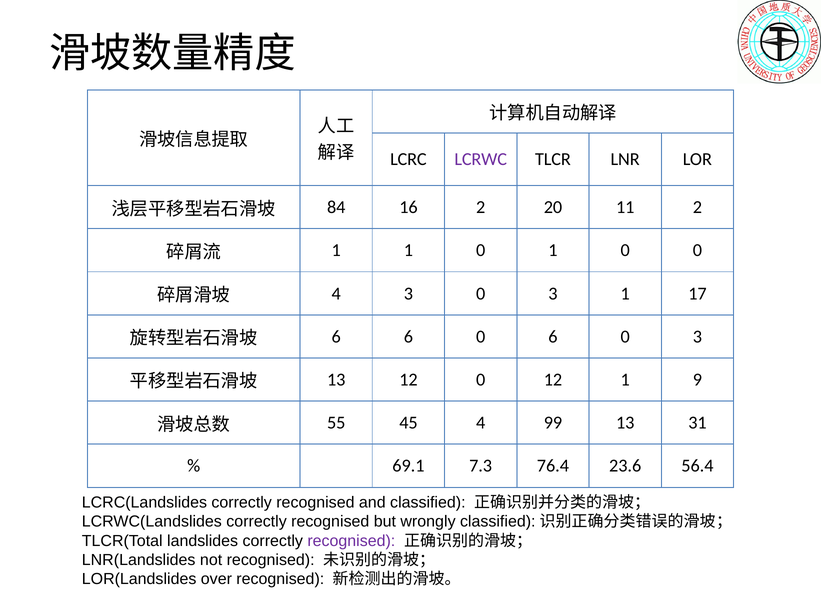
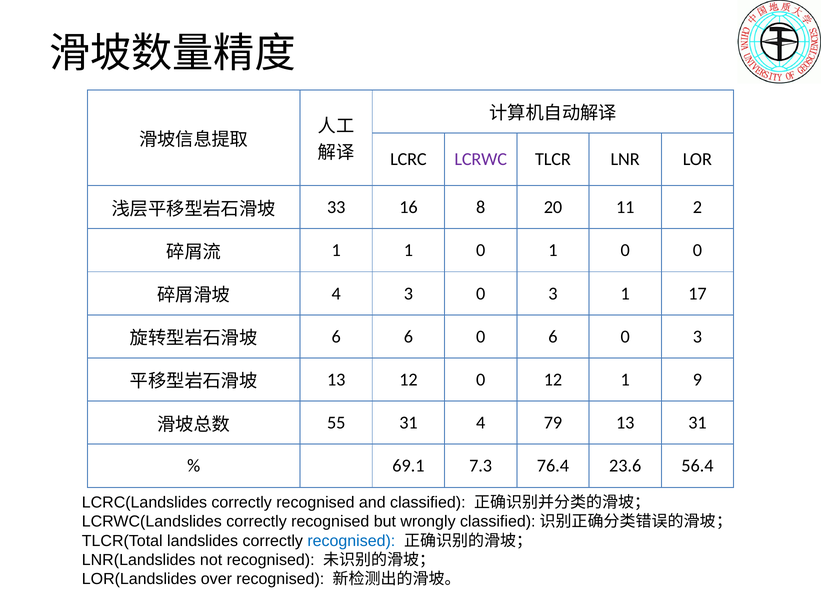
84: 84 -> 33 (336, 207)
16 2: 2 -> 8 (481, 207)
55 45: 45 -> 31 (408, 423)
99: 99 -> 79 (553, 423)
recognised colour: purple -> blue (351, 541)
